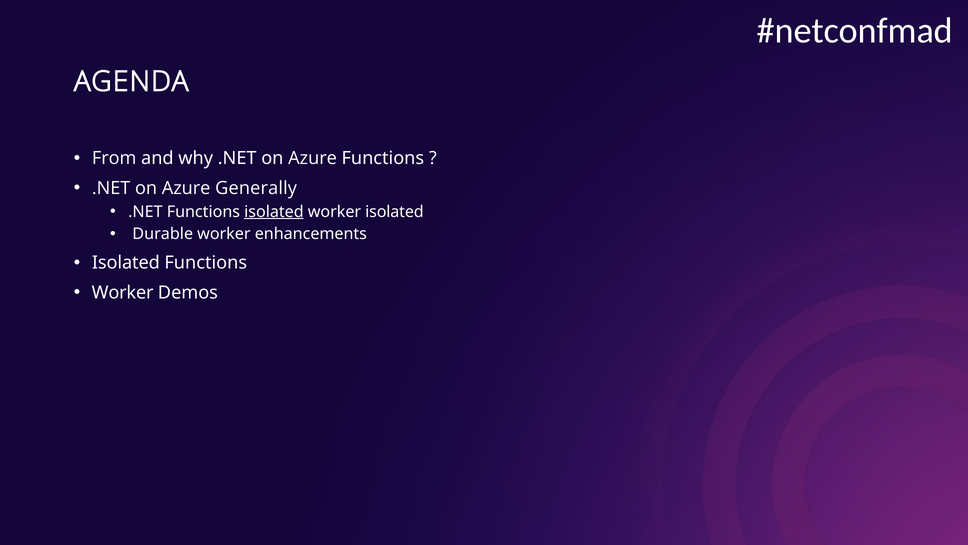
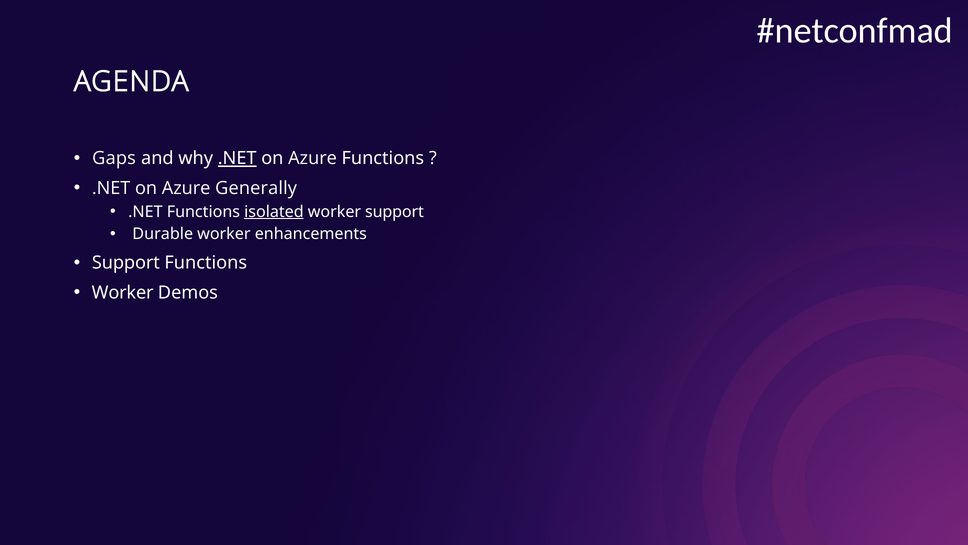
From: From -> Gaps (114, 158)
.NET underline: none -> present (237, 158)
worker isolated: isolated -> support (394, 212)
Isolated: Isolated -> Support (126, 263)
